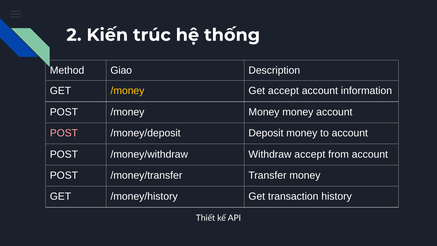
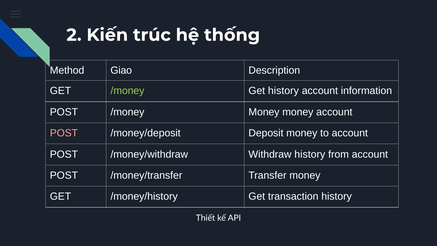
/money colour: yellow -> light green (127, 91)
Get accept: accept -> history (283, 91)
Withdraw accept: accept -> history (310, 154)
